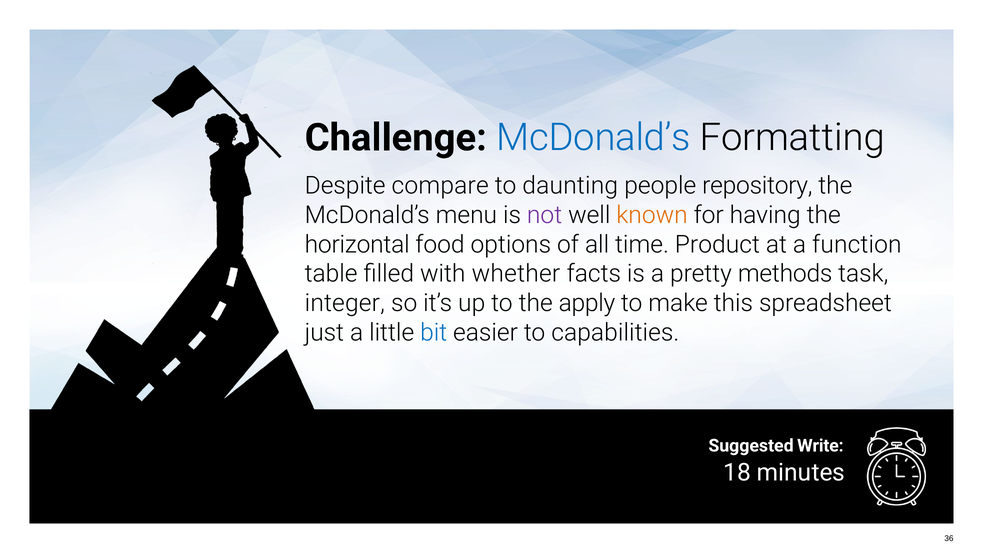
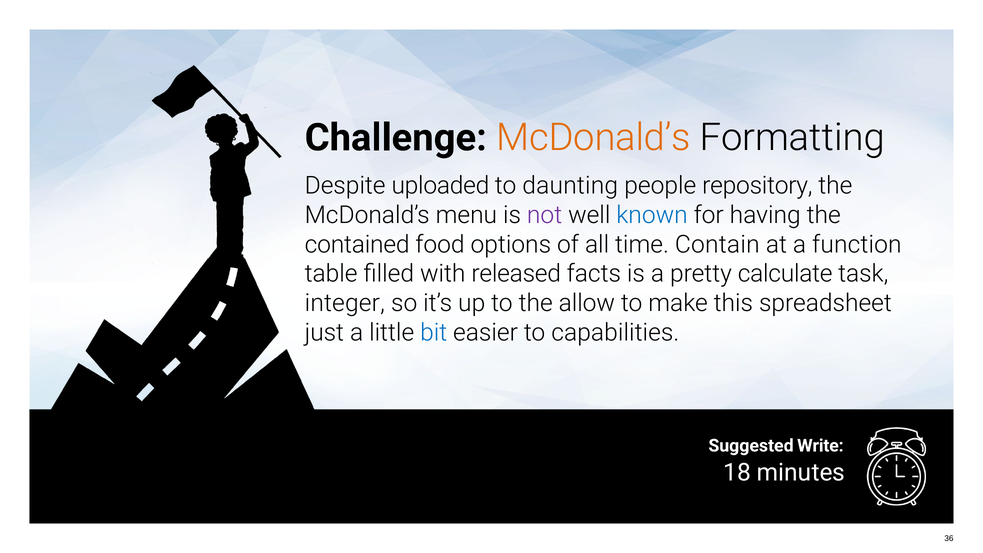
McDonald’s colour: blue -> orange (594, 138)
compare: compare -> uploaded (440, 185)
known colour: orange -> blue (652, 215)
horizontal: horizontal -> contained (357, 244)
Product: Product -> Contain (717, 244)
whether: whether -> released (516, 274)
methods: methods -> calculate (785, 274)
apply: apply -> allow (587, 303)
